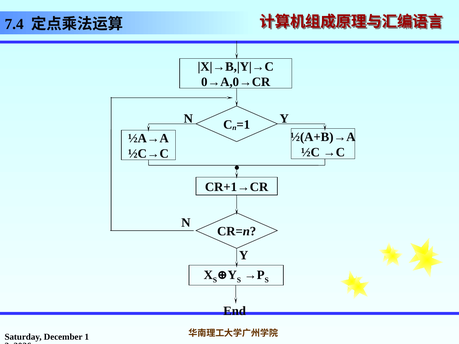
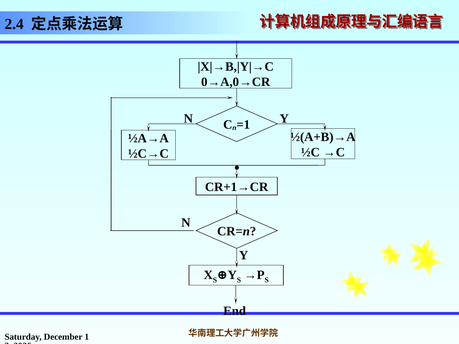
7.4: 7.4 -> 2.4 (14, 24)
